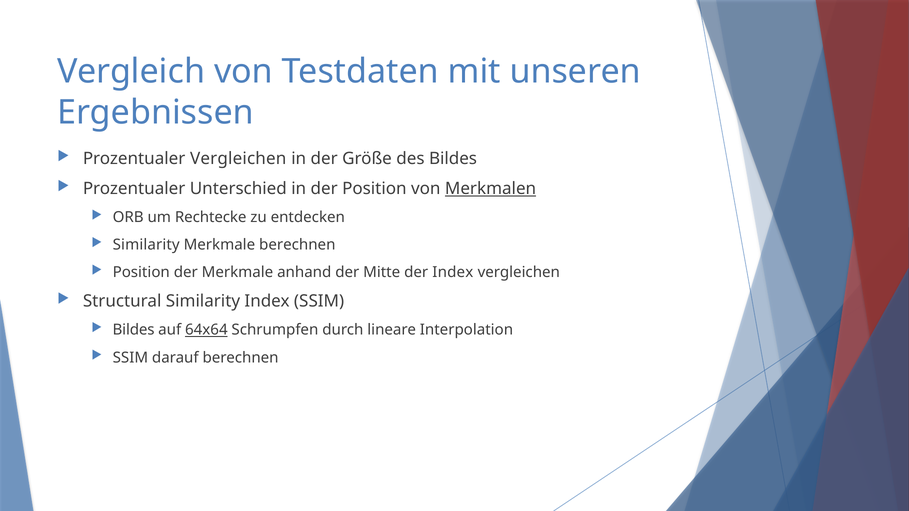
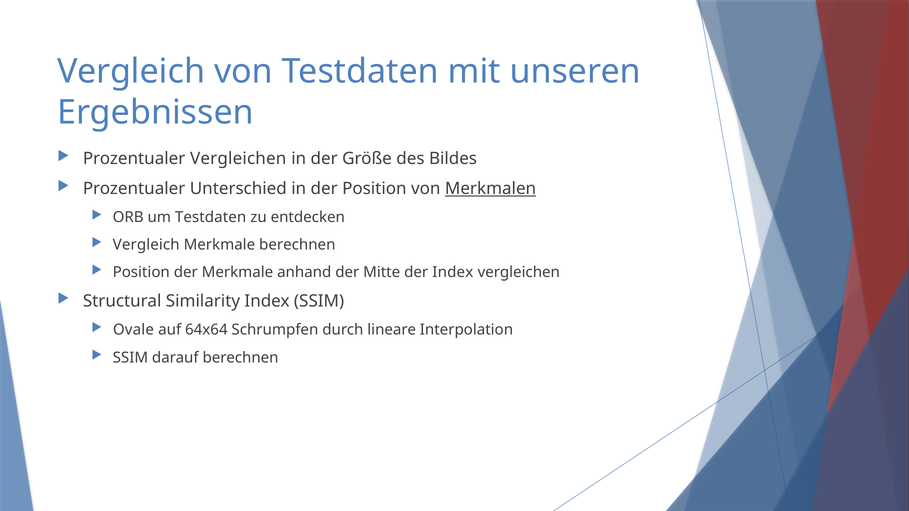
um Rechtecke: Rechtecke -> Testdaten (211, 217)
Similarity: Similarity -> Vergleich (146, 245)
Bildes: Bildes -> Ovale (133, 330)
64x64 underline: present -> none (206, 330)
